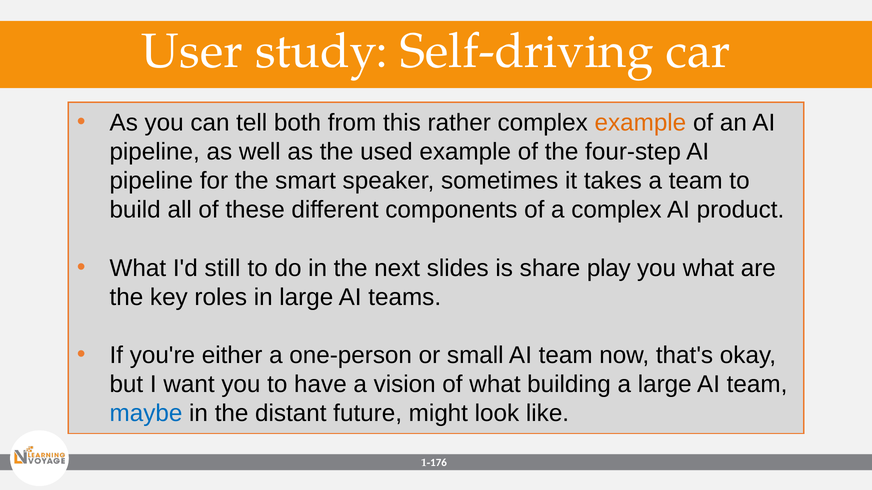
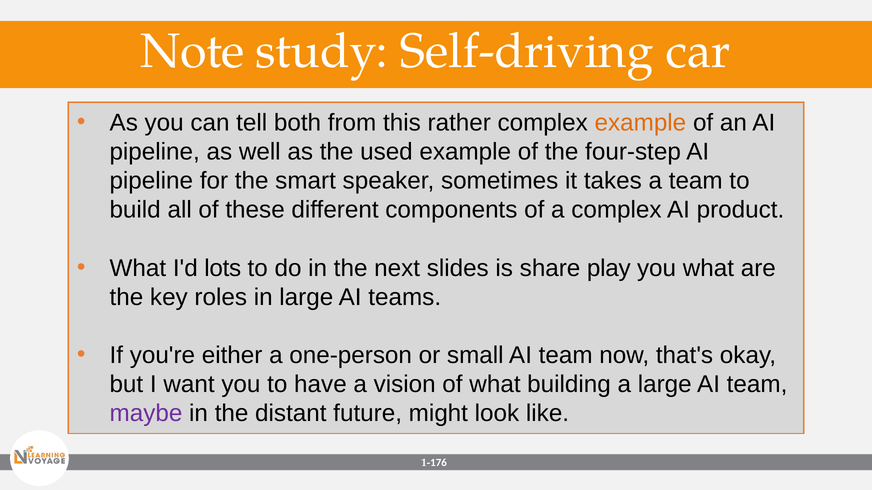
User: User -> Note (192, 51)
still: still -> lots (223, 268)
maybe colour: blue -> purple (146, 414)
